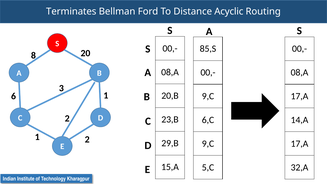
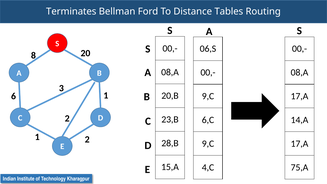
Acyclic: Acyclic -> Tables (229, 12)
85,S: 85,S -> 06,S (208, 49)
29,B: 29,B -> 28,B (170, 143)
5,C: 5,C -> 4,C (208, 167)
32,A: 32,A -> 75,A (299, 167)
